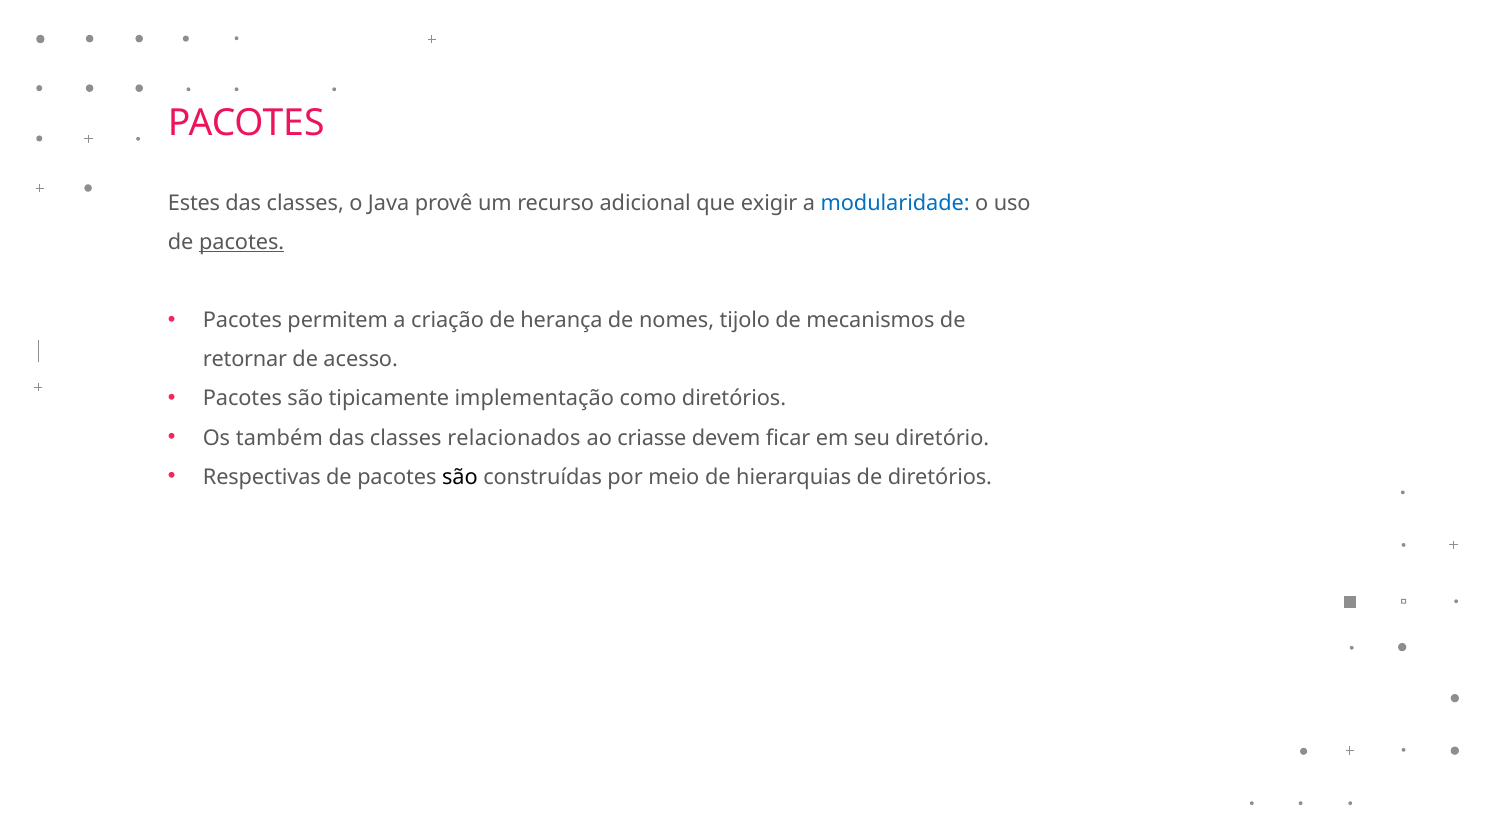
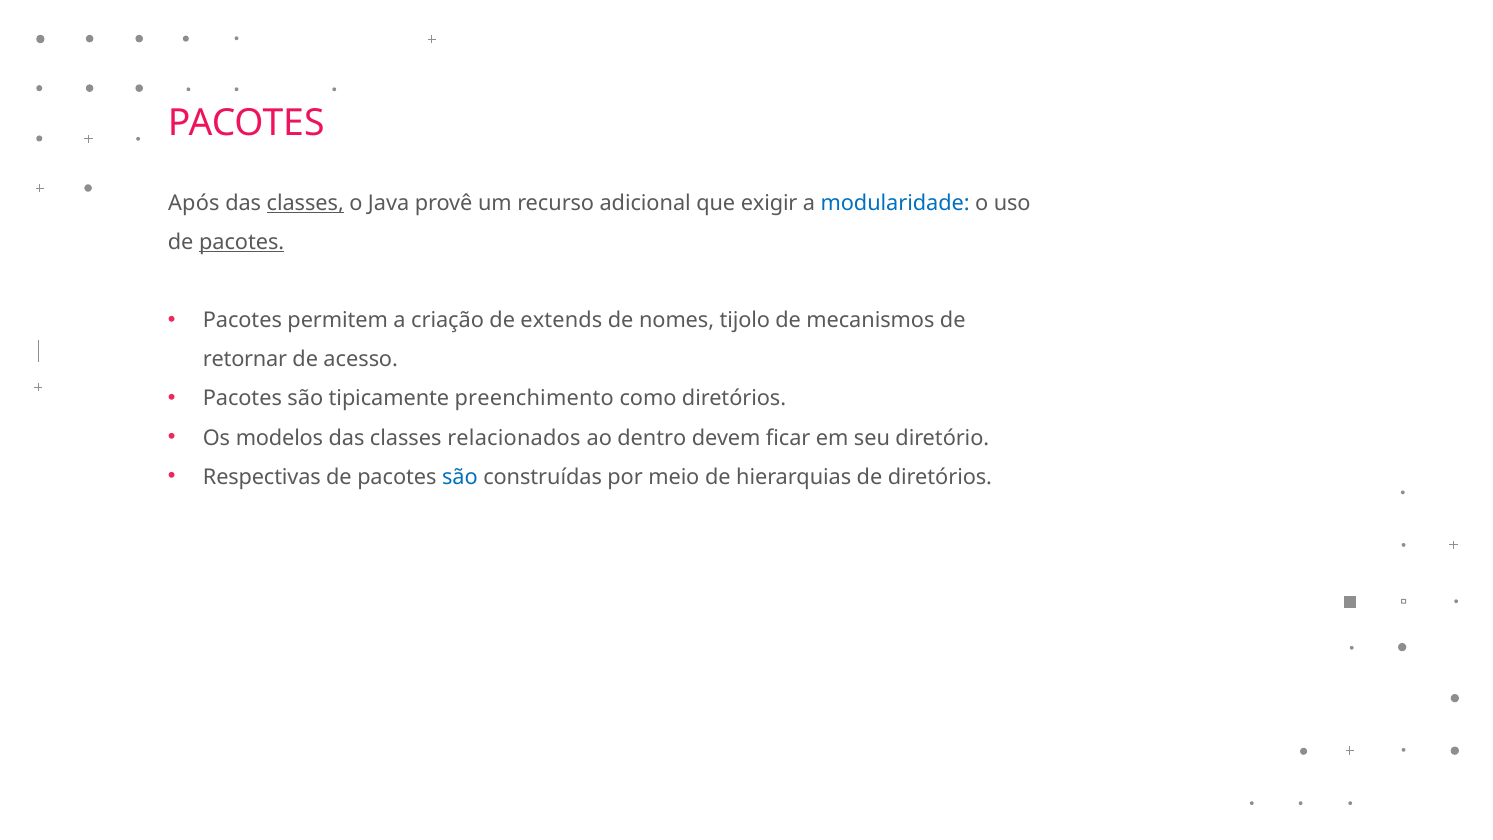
Estes: Estes -> Após (194, 203)
classes underline: none -> present (305, 203)
herança: herança -> extends (561, 321)
implementação: implementação -> preenchimento (534, 399)
também: também -> modelos (279, 438)
criasse: criasse -> dentro (652, 438)
são colour: black -> blue (460, 477)
